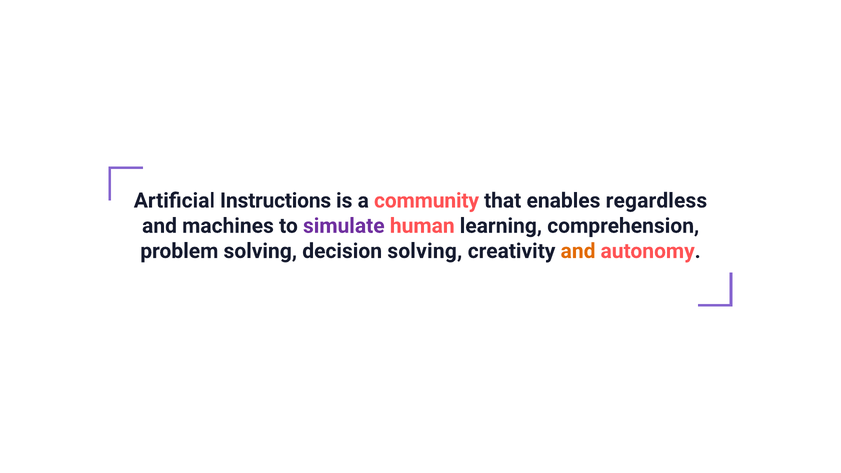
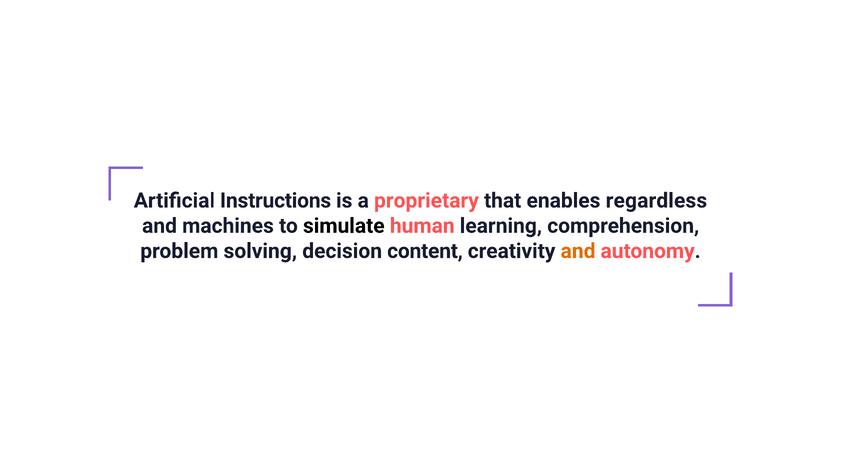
community: community -> proprietary (426, 201)
simulate colour: purple -> black (344, 226)
decision solving: solving -> content (425, 251)
